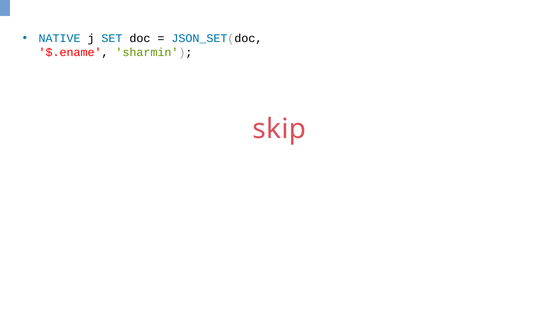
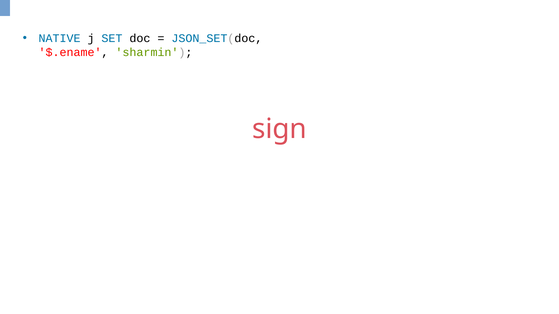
skip: skip -> sign (280, 129)
